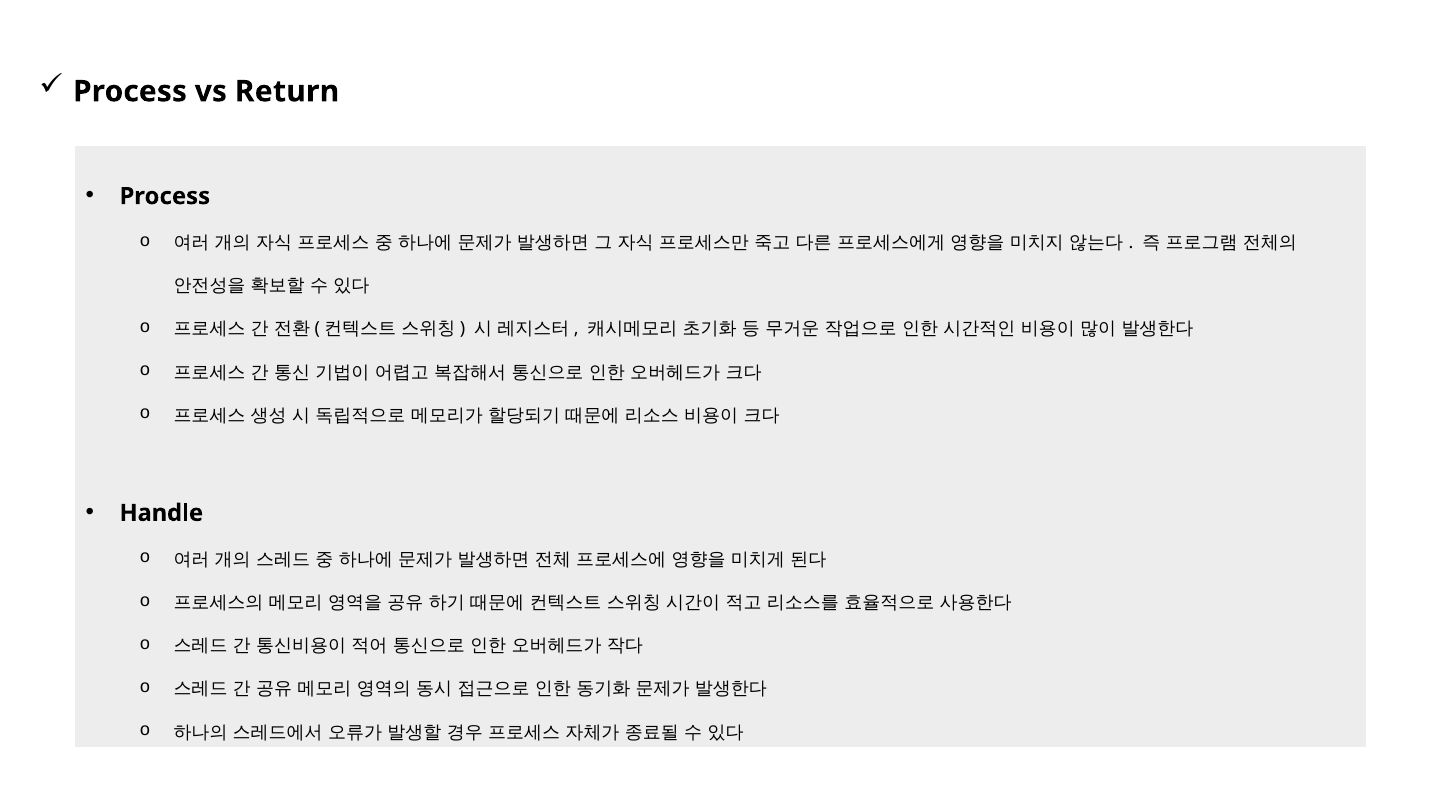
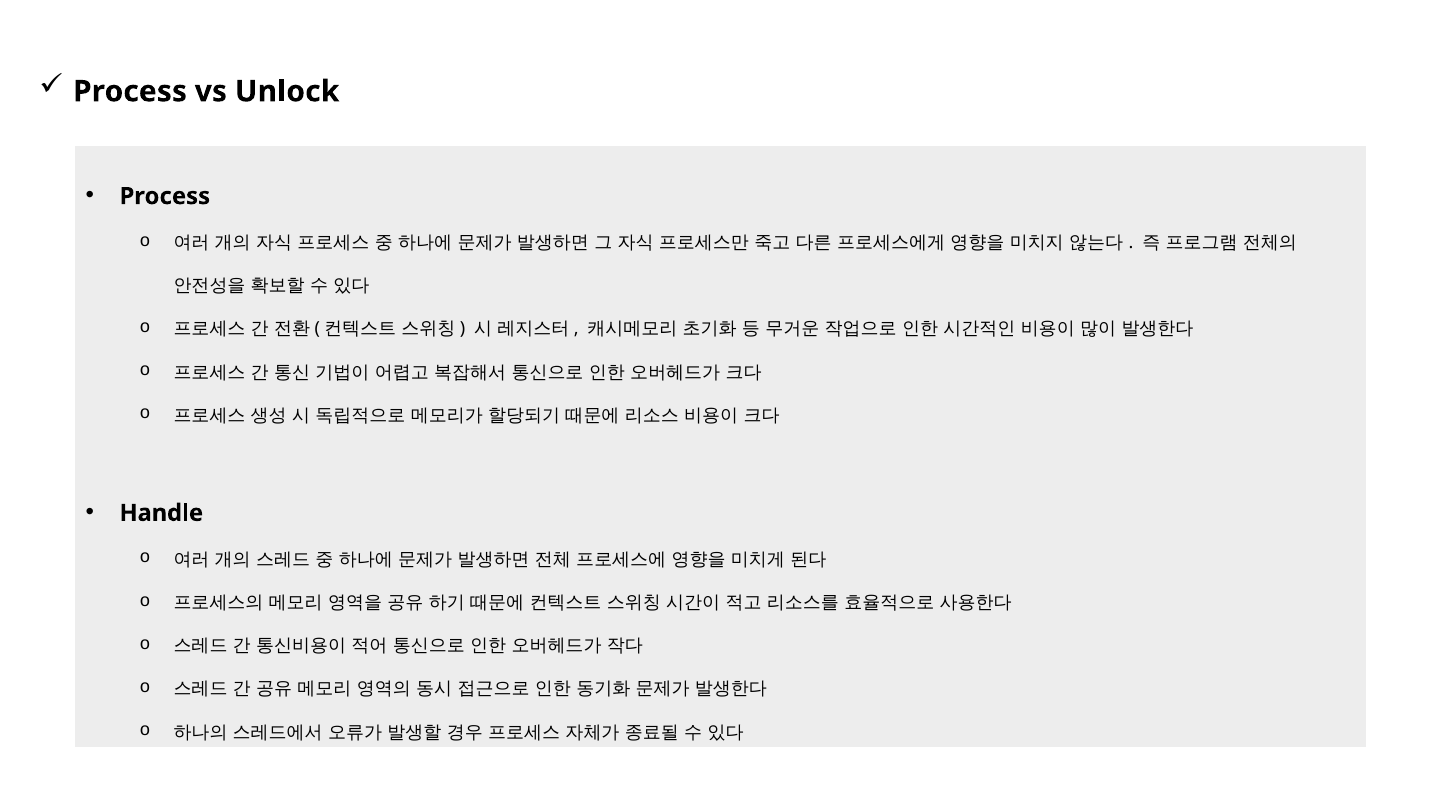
Return: Return -> Unlock (287, 92)
